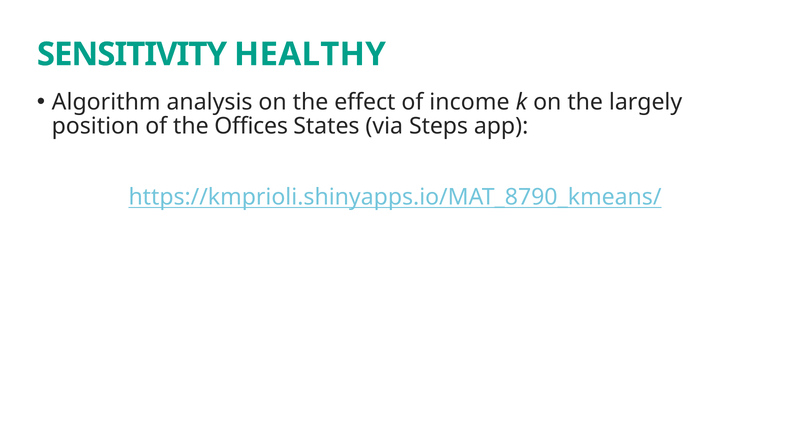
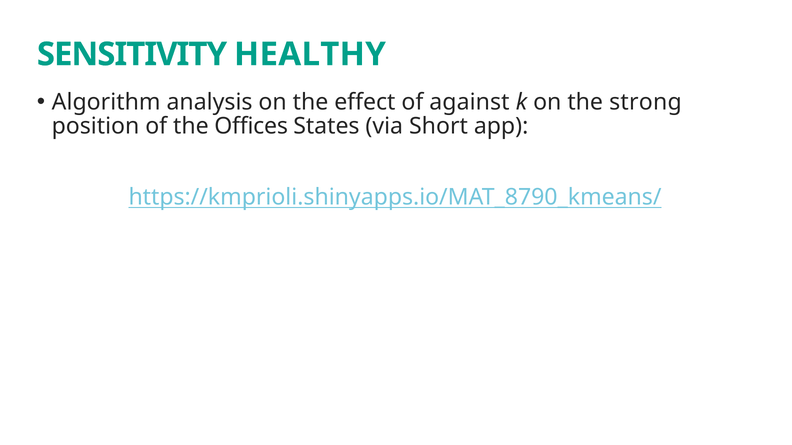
income: income -> against (469, 102)
largely: largely -> strong (645, 102)
Steps: Steps -> Short (438, 126)
